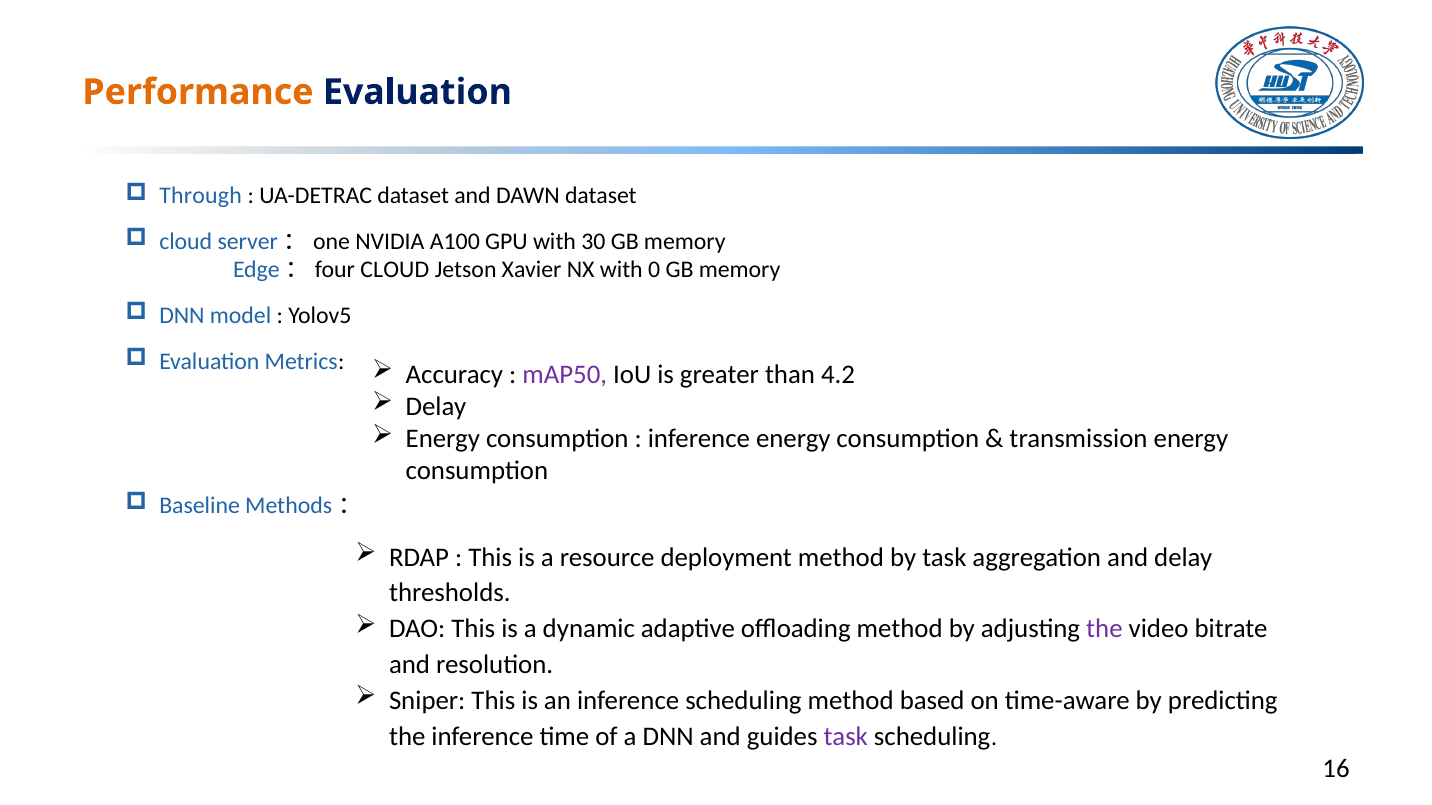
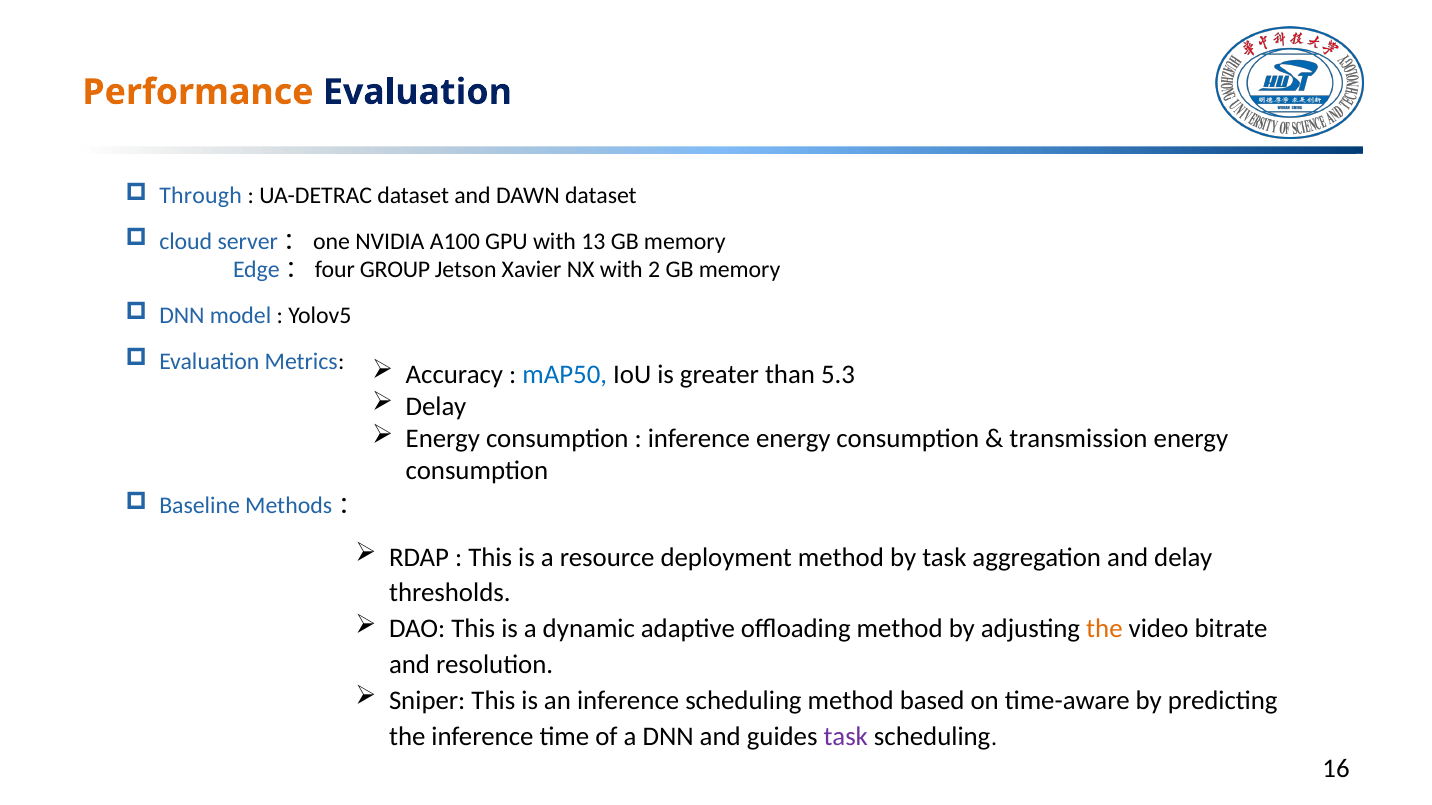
30: 30 -> 13 (593, 241)
Edge：four CLOUD: CLOUD -> GROUP (395, 270)
0: 0 -> 2 (654, 270)
mAP50 colour: purple -> blue (565, 375)
4.2: 4.2 -> 5.3 (838, 375)
the colour: purple -> orange (1104, 629)
